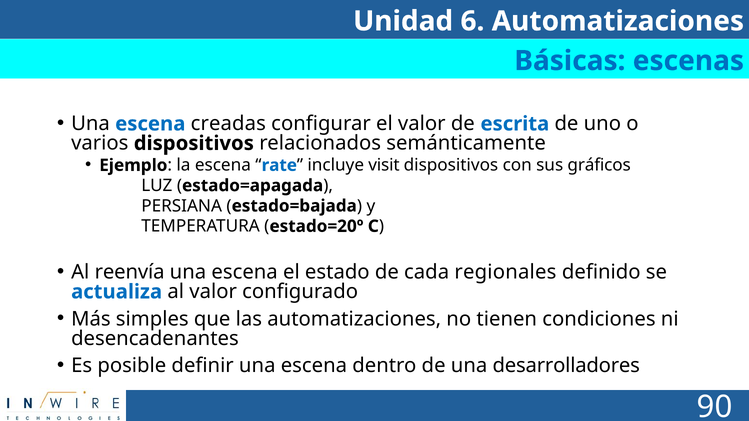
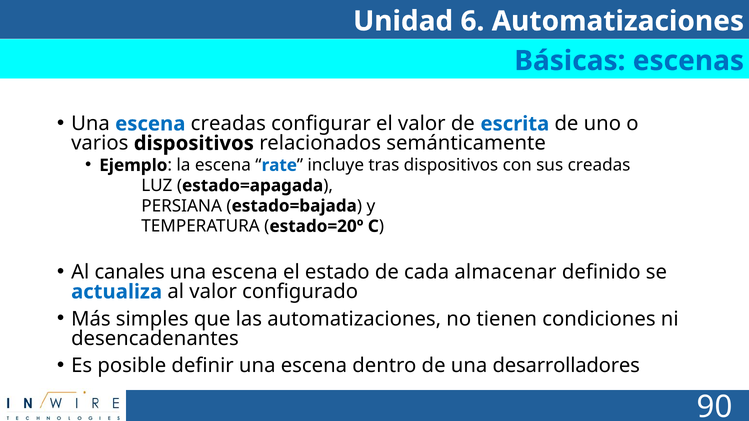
visit: visit -> tras (384, 165)
sus gráficos: gráficos -> creadas (599, 165)
reenvía: reenvía -> canales (130, 272)
regionales: regionales -> almacenar (505, 272)
